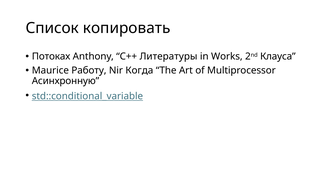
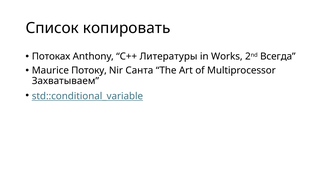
Клауса: Клауса -> Всегда (278, 57)
Работу: Работу -> Потоку (89, 71)
Когда: Когда -> Санта (139, 71)
Асинхронную: Асинхронную -> Захватываем (65, 81)
